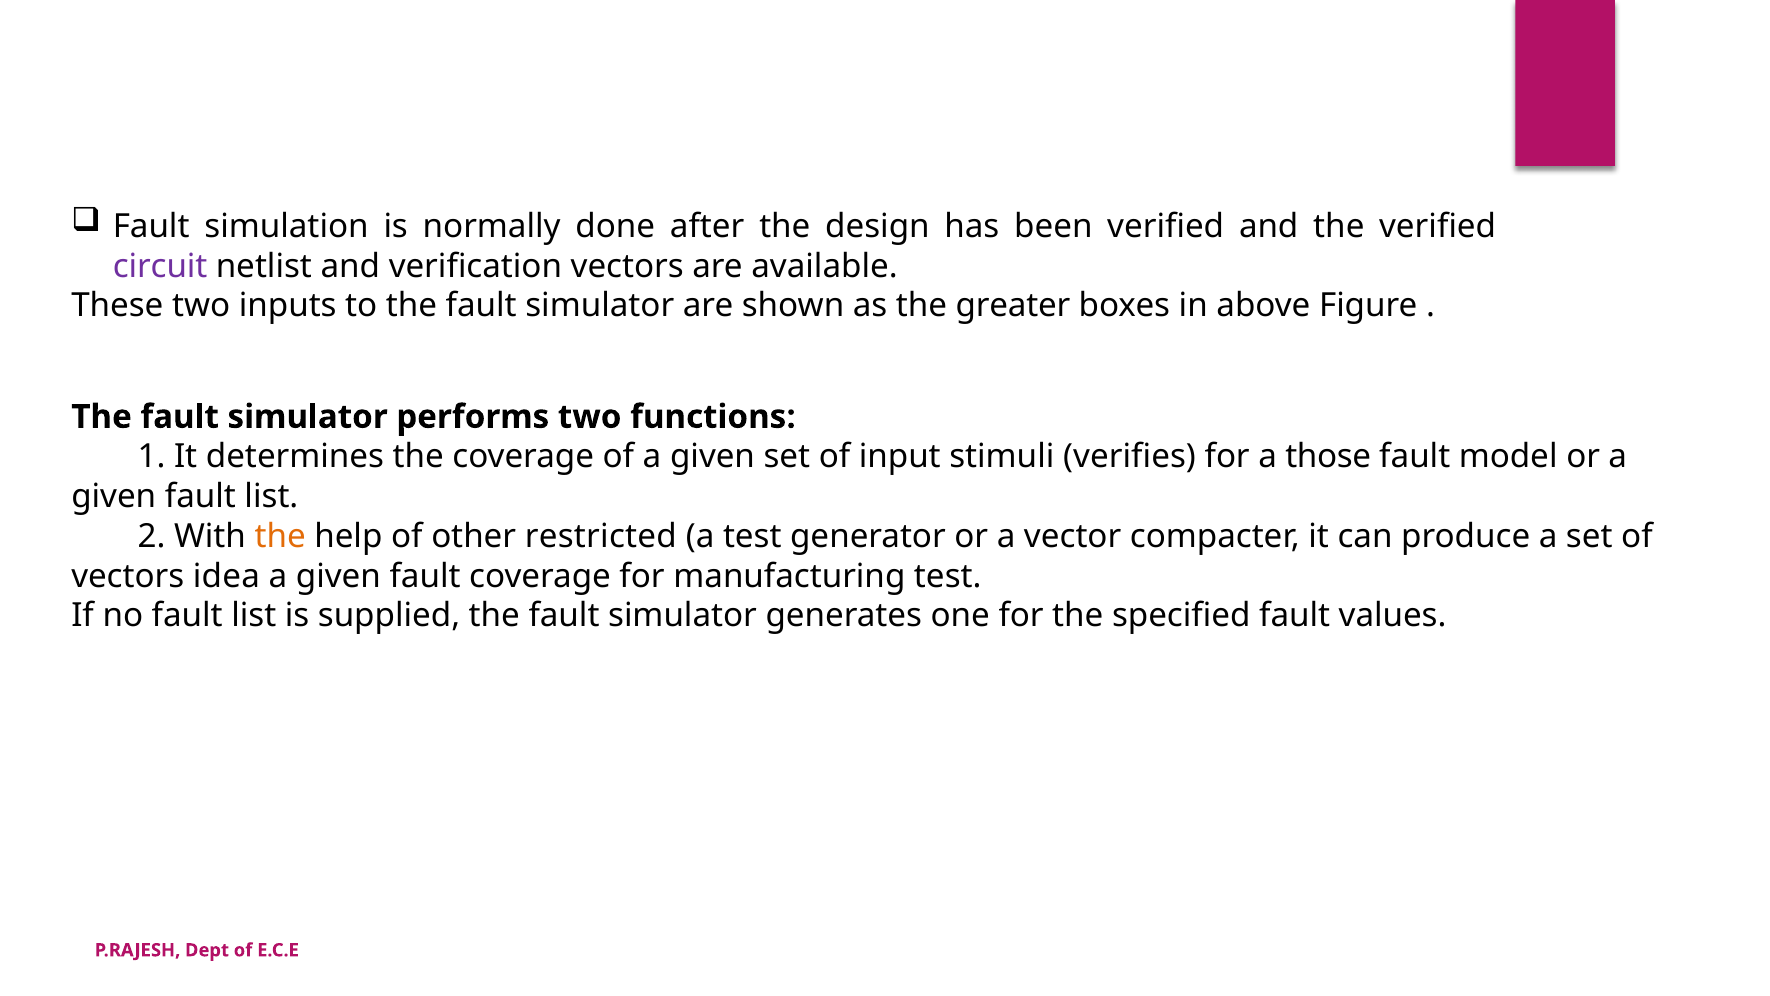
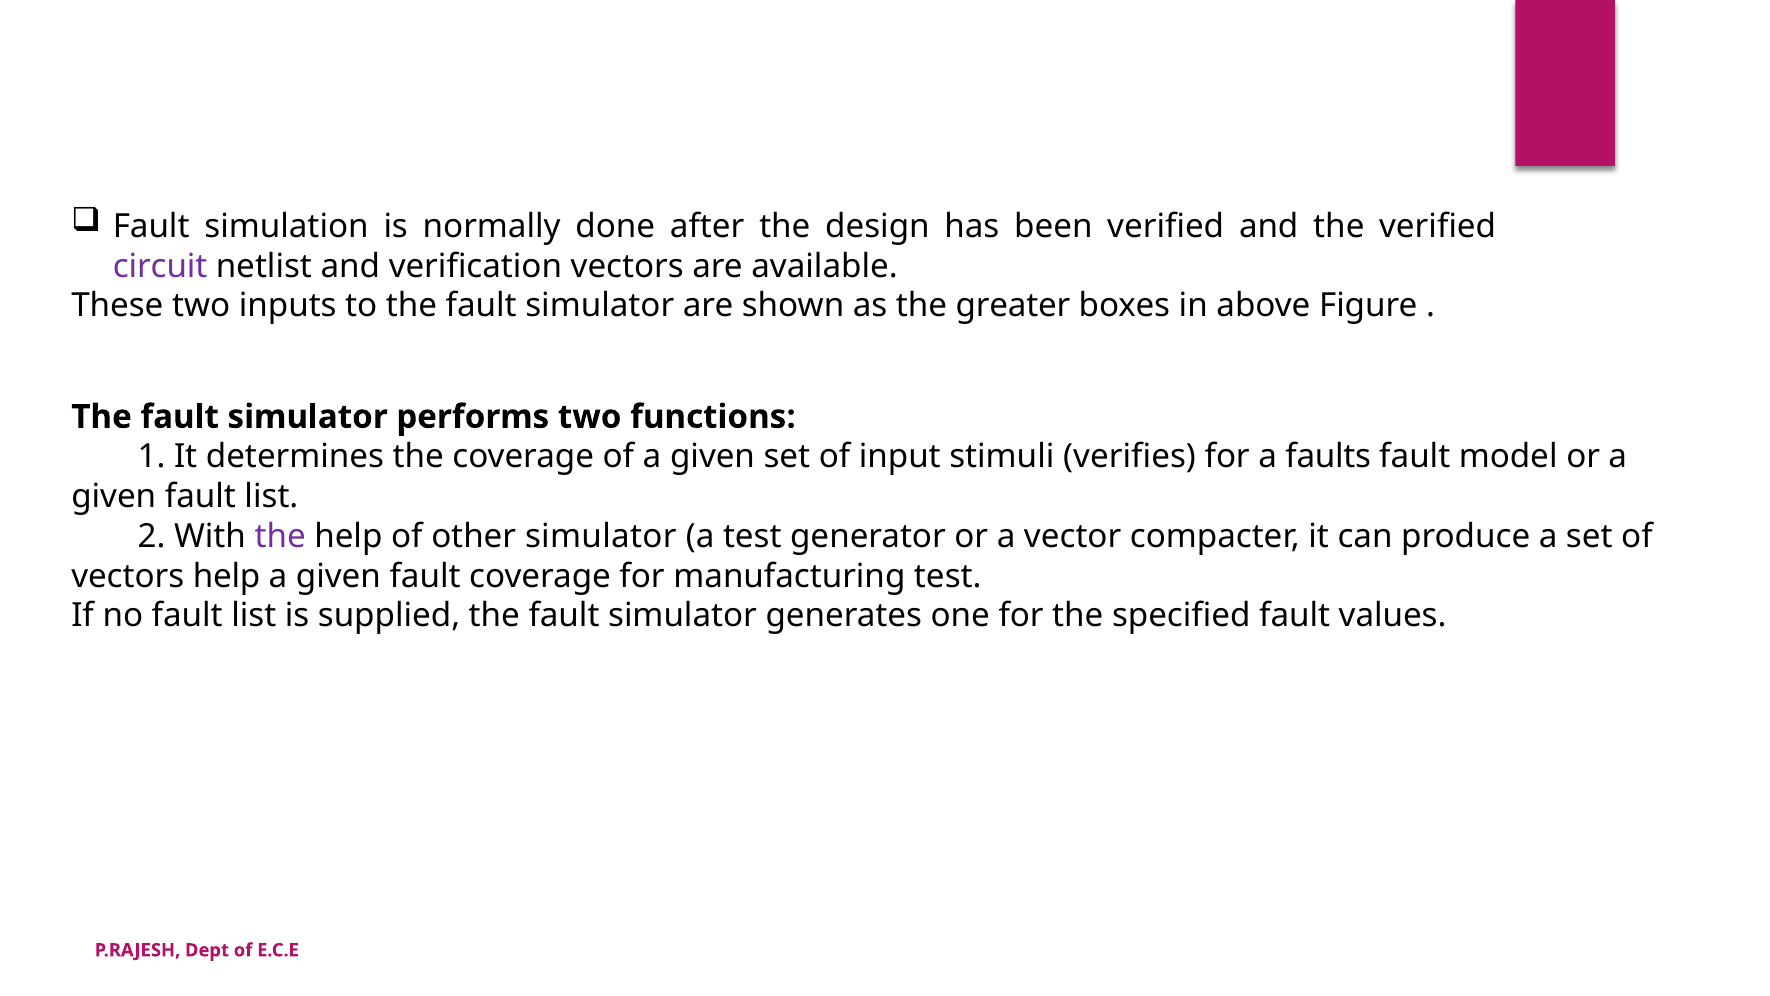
those: those -> faults (1328, 456)
the colour: orange -> purple (280, 536)
other restricted: restricted -> simulator (601, 536)
vectors idea: idea -> help (227, 576)
